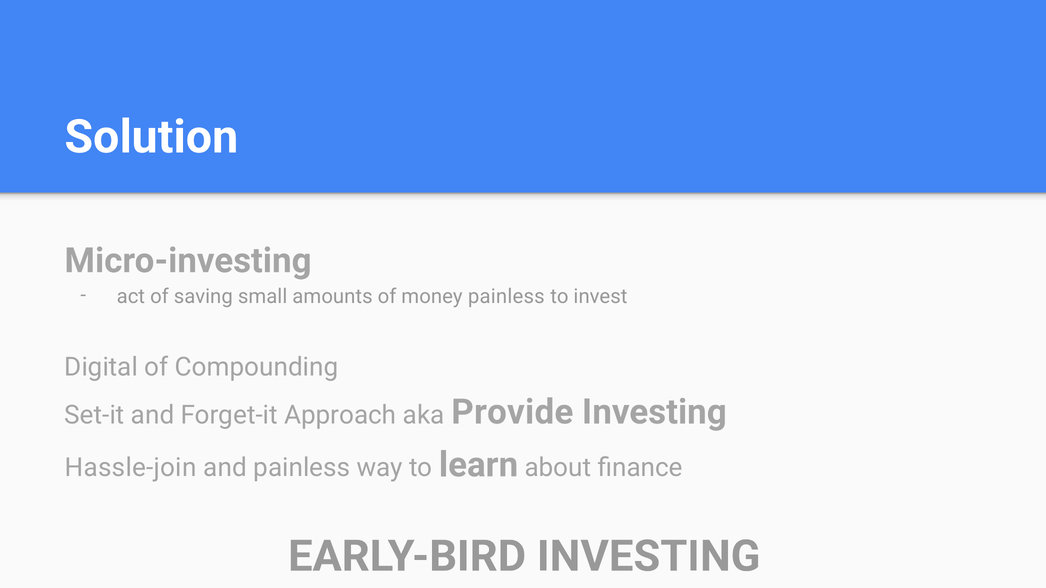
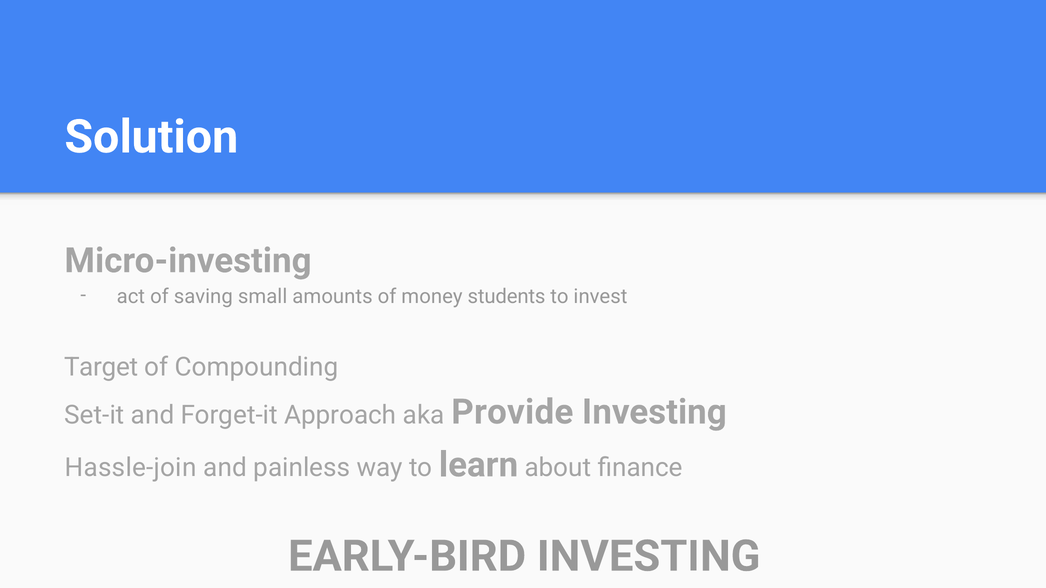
money painless: painless -> students (507, 297)
Digital: Digital -> Target (101, 368)
